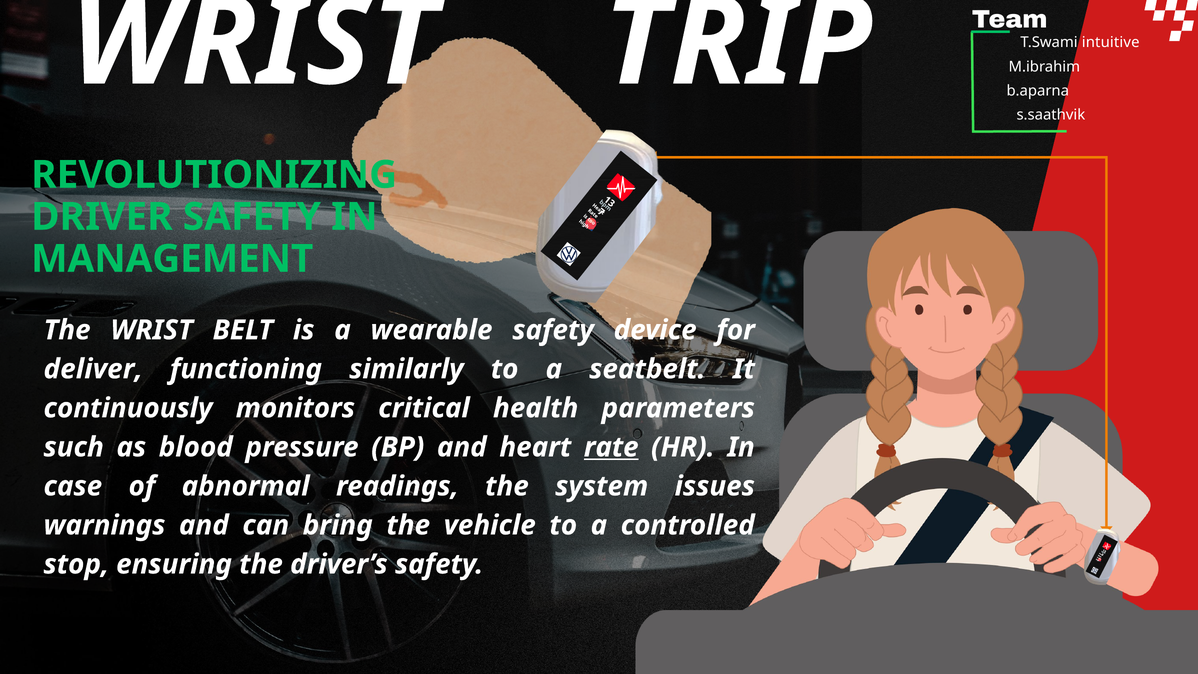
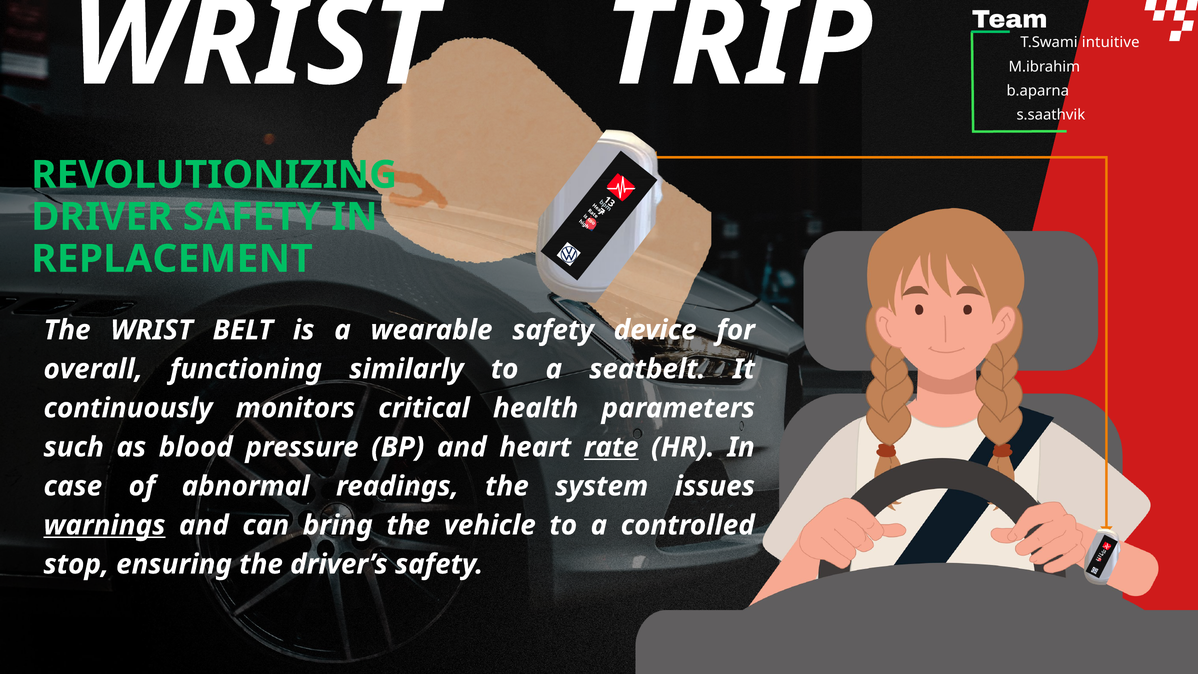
MANAGEMENT: MANAGEMENT -> REPLACEMENT (172, 259)
deliver: deliver -> overall (93, 369)
warnings underline: none -> present (104, 525)
